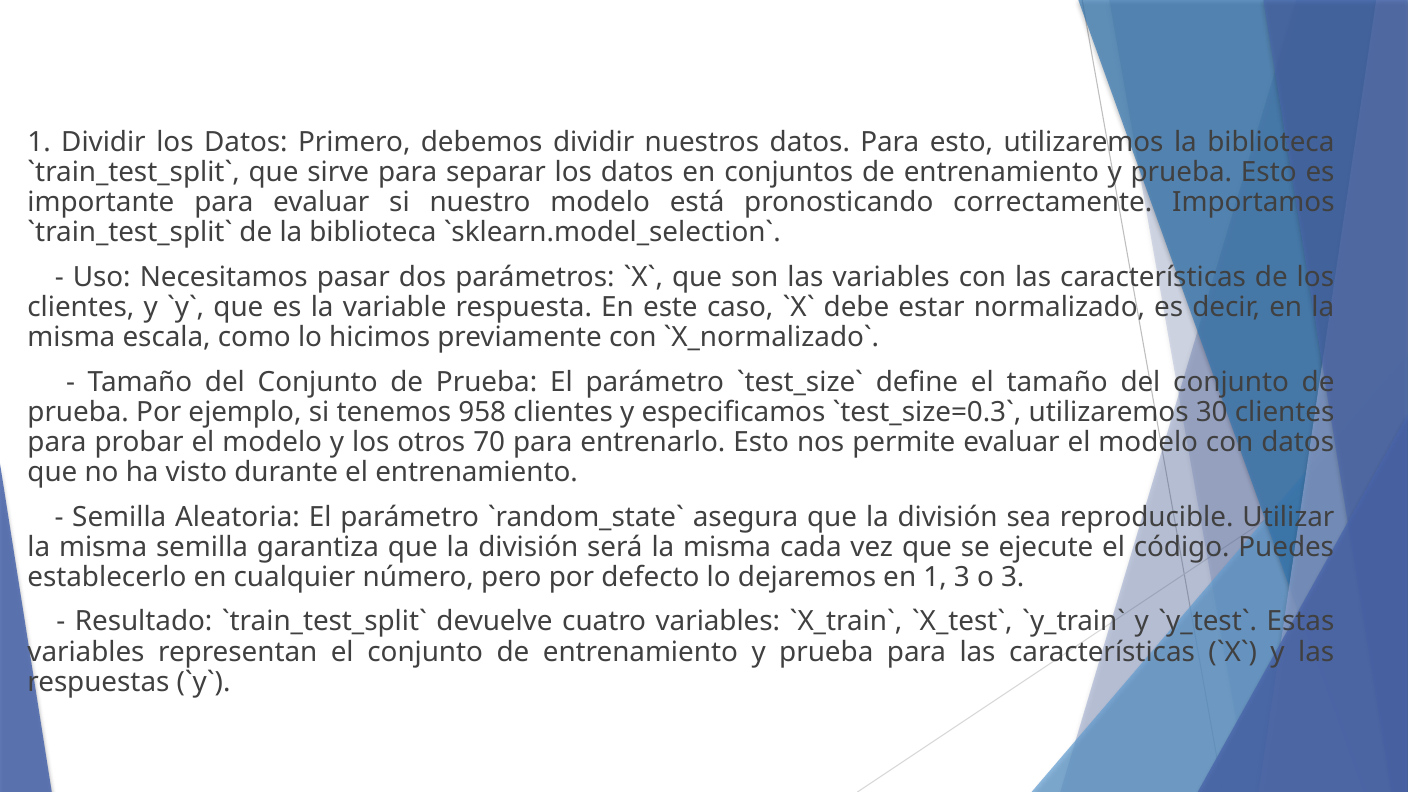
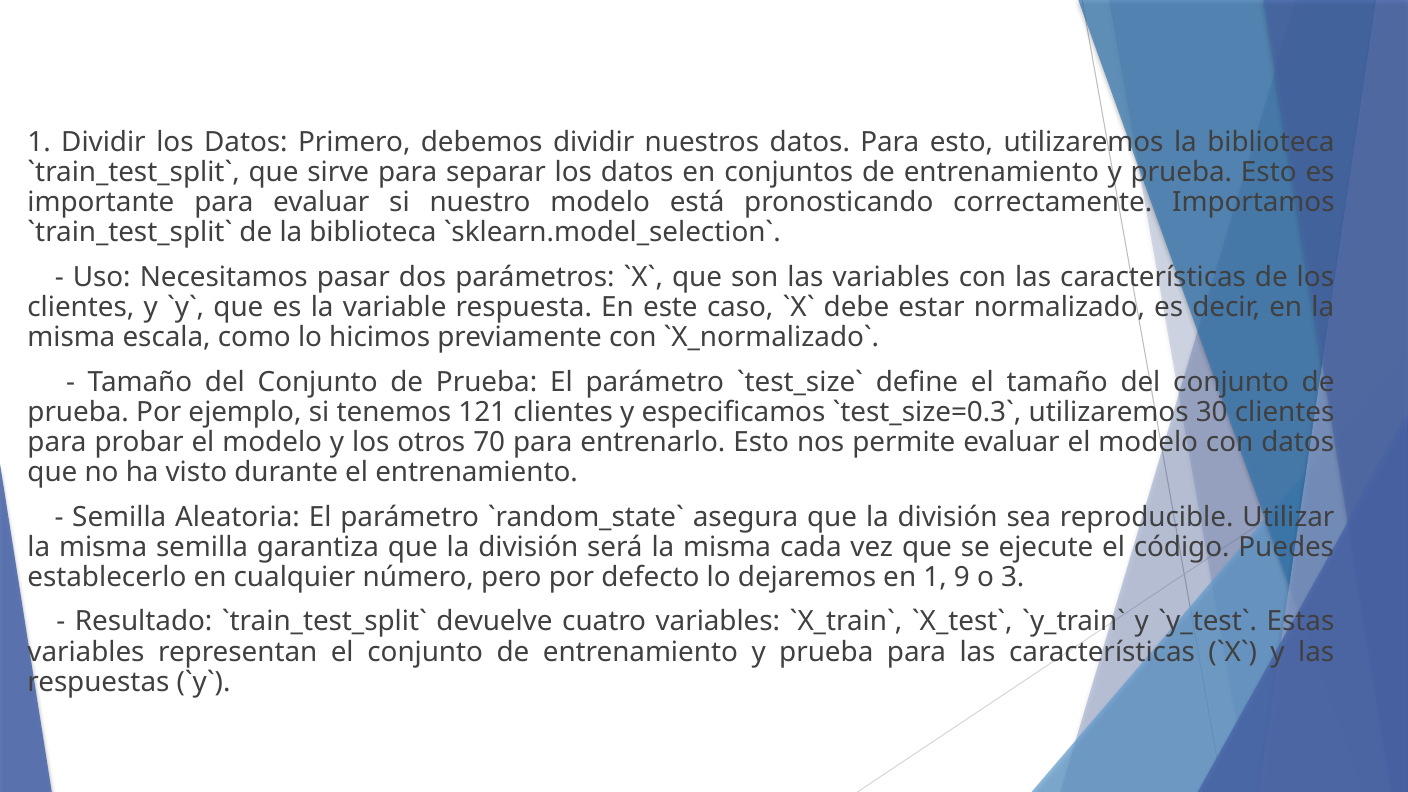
958: 958 -> 121 (482, 412)
1 3: 3 -> 9 (962, 577)
